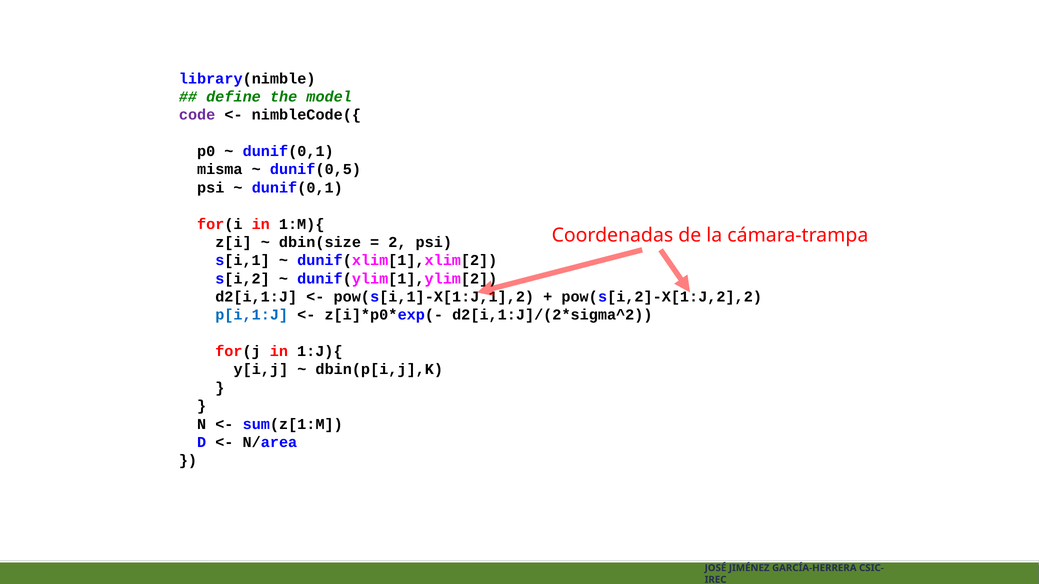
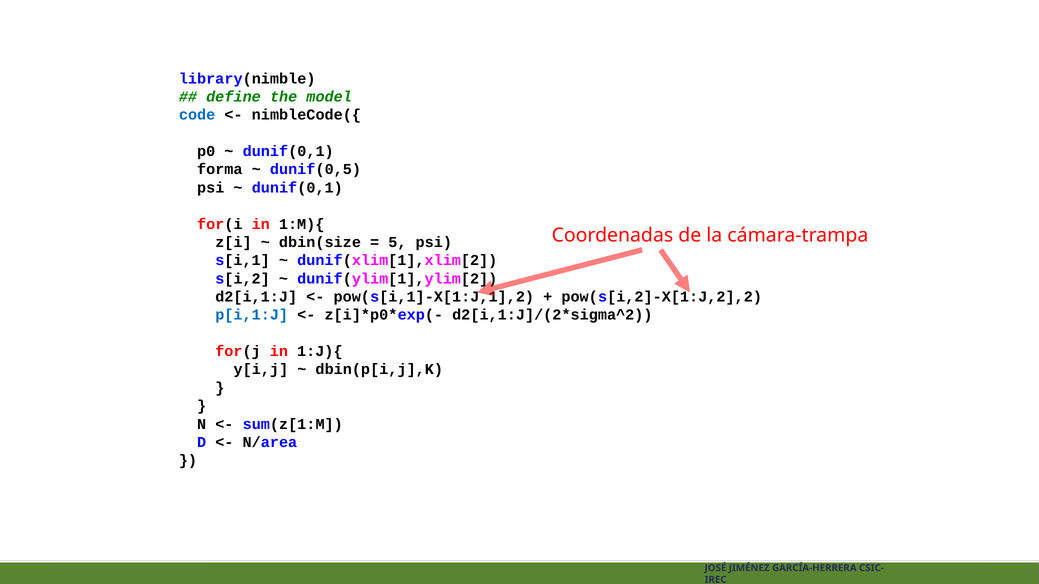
code colour: purple -> blue (197, 115)
misma: misma -> forma (220, 170)
2: 2 -> 5 (397, 242)
